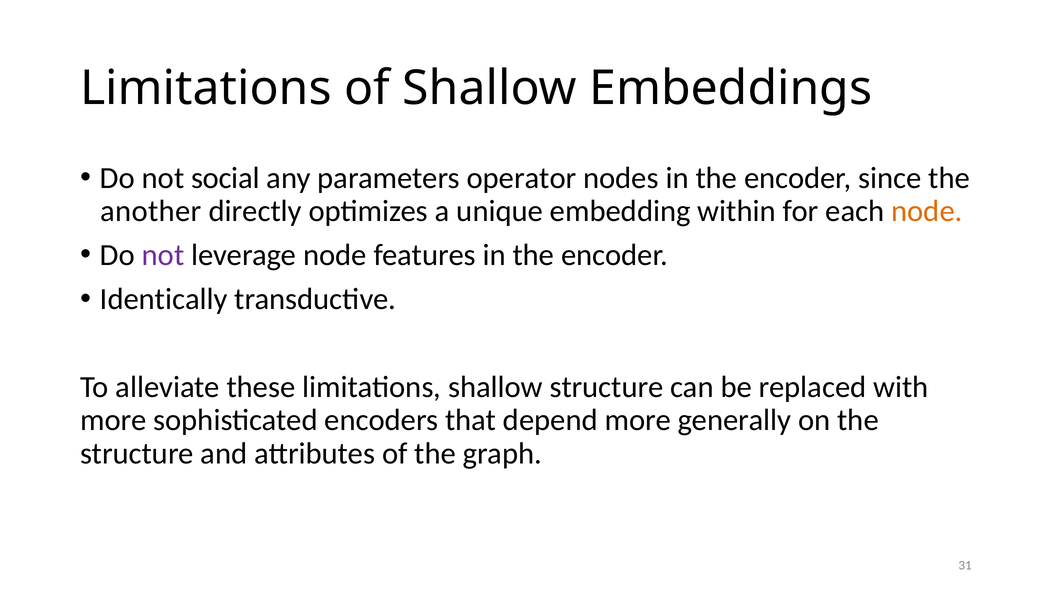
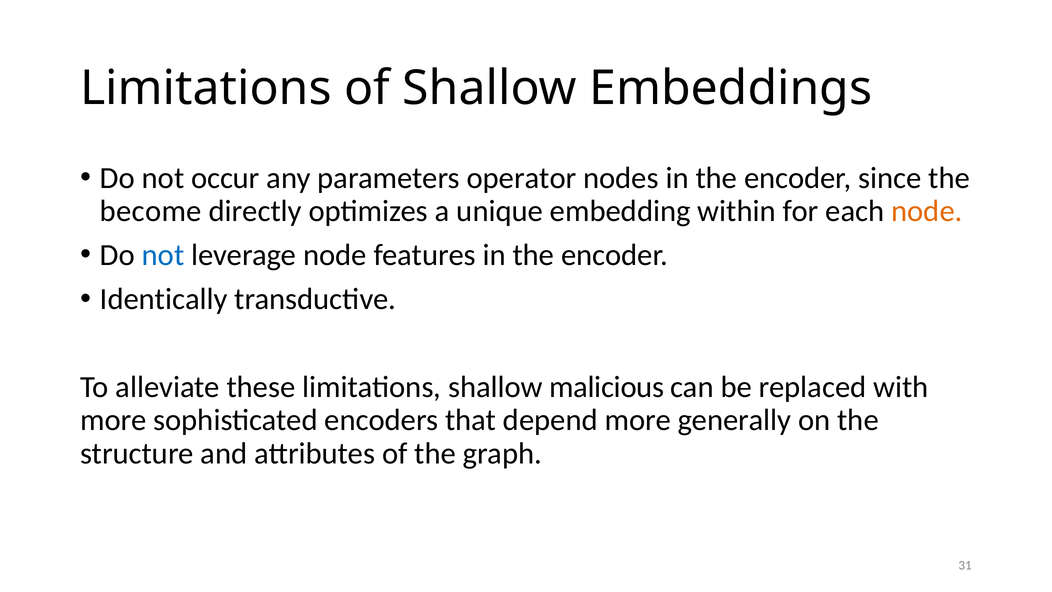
social: social -> occur (225, 178)
another: another -> become (151, 211)
not colour: purple -> blue (163, 255)
shallow structure: structure -> malicious (607, 387)
